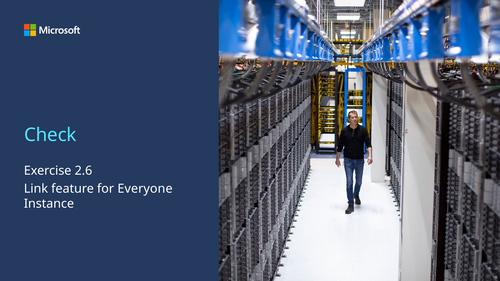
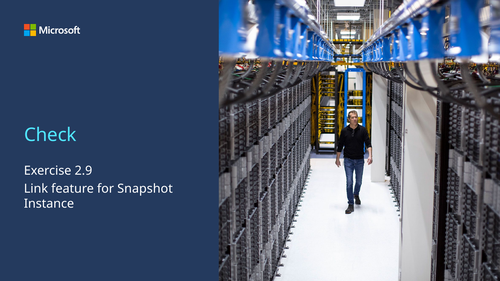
2.6: 2.6 -> 2.9 (83, 171)
Everyone: Everyone -> Snapshot (145, 189)
